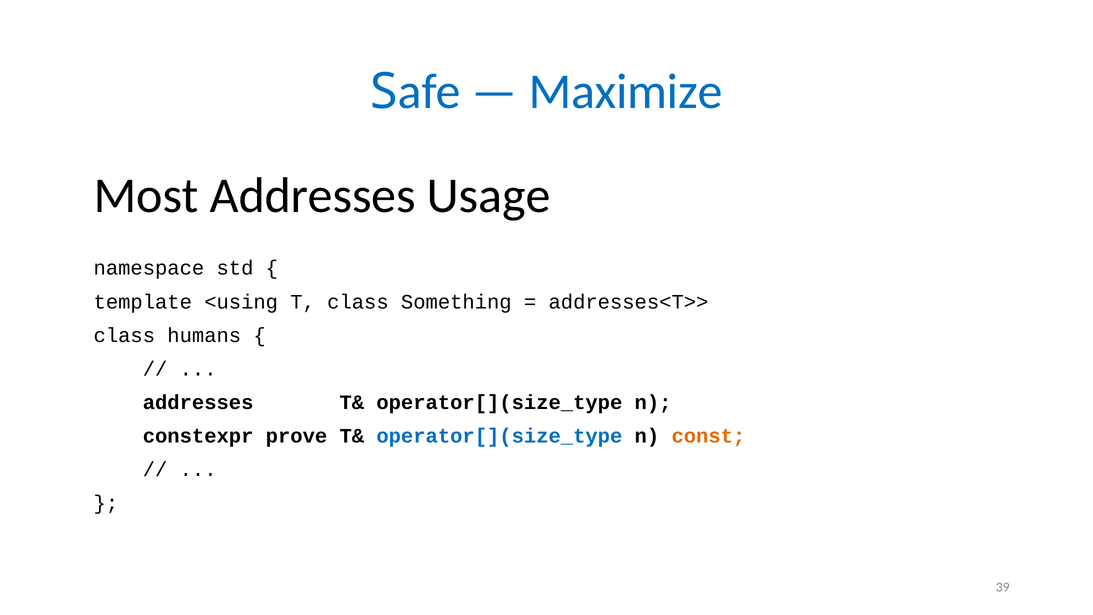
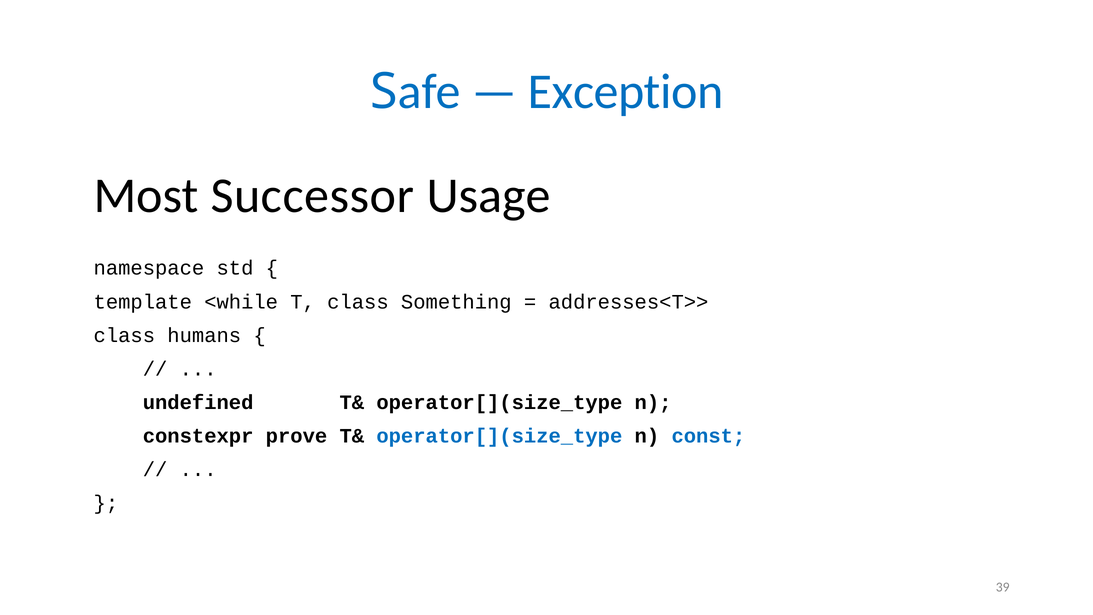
Maximize: Maximize -> Exception (626, 92)
Most Addresses: Addresses -> Successor (312, 195)
<using: <using -> <while (241, 302)
addresses: addresses -> undefined (198, 402)
const colour: orange -> blue (708, 436)
